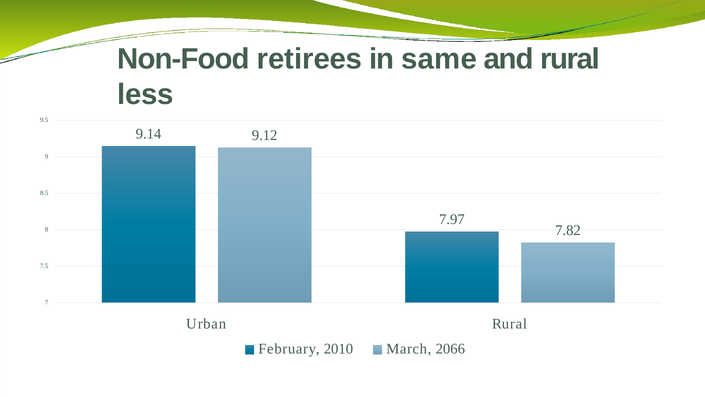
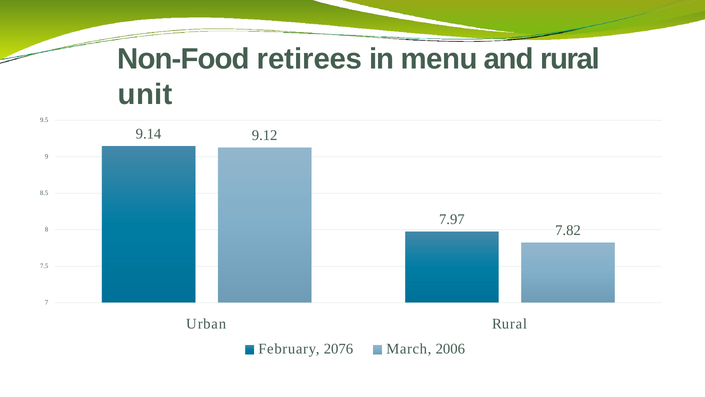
same: same -> menu (439, 59)
less: less -> unit (145, 94)
2010: 2010 -> 2076 (338, 349)
2066: 2066 -> 2006 (450, 349)
